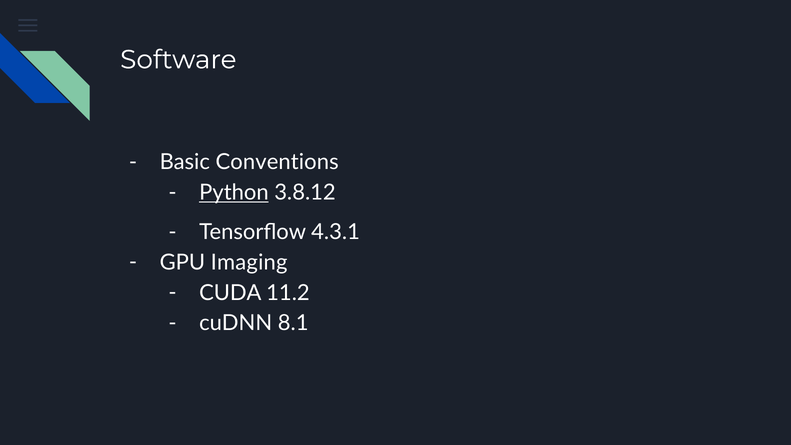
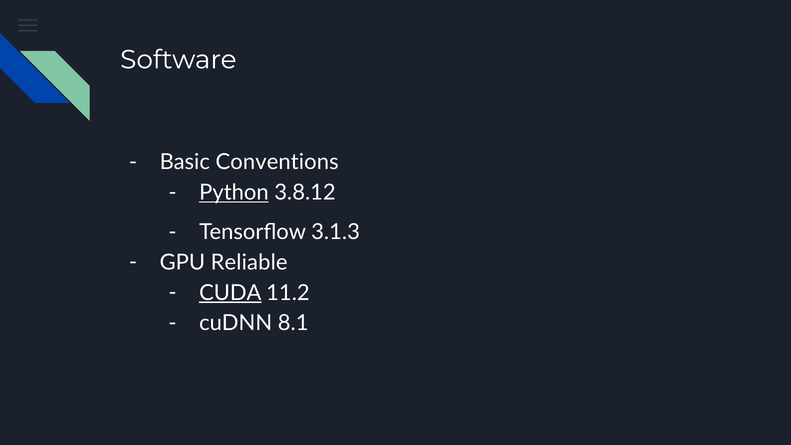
4.3.1: 4.3.1 -> 3.1.3 (336, 232)
Imaging: Imaging -> Reliable (249, 262)
CUDA underline: none -> present (230, 293)
